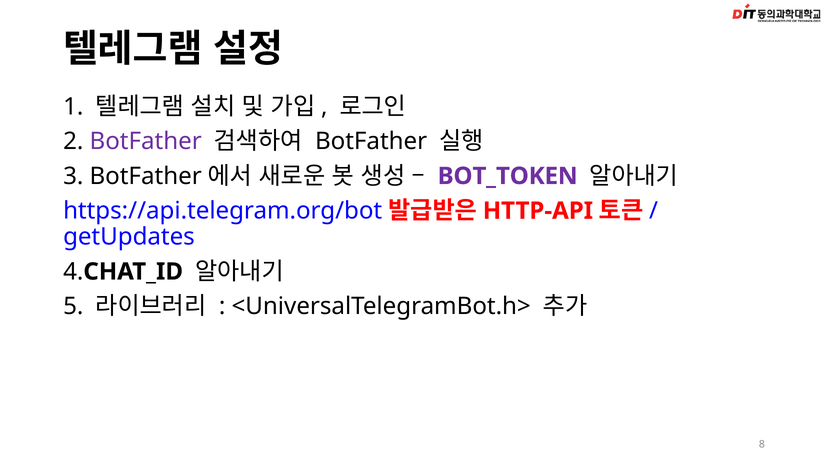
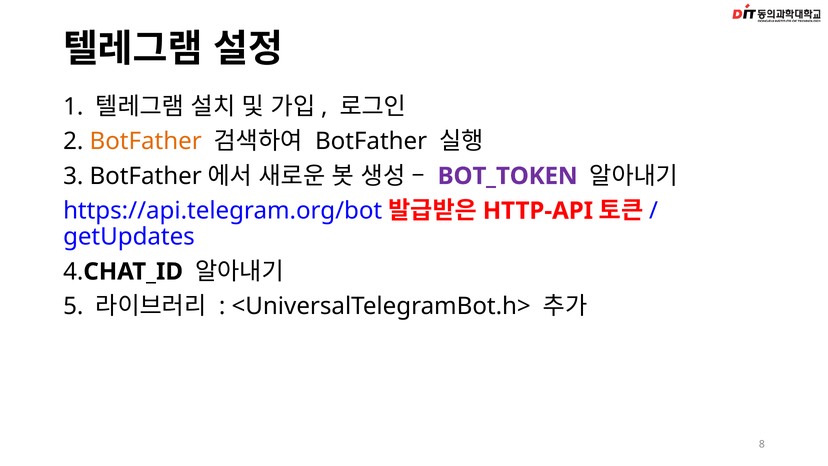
BotFather colour: purple -> orange (146, 141)
